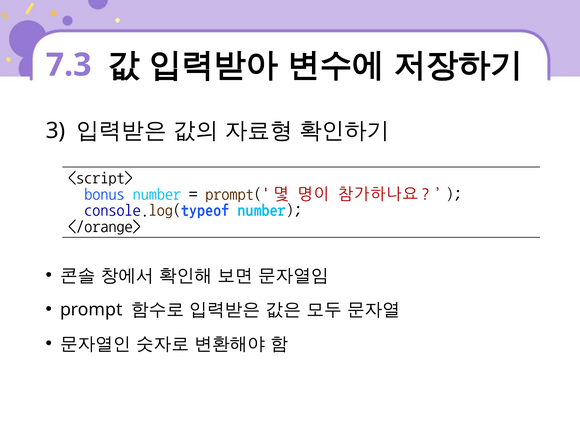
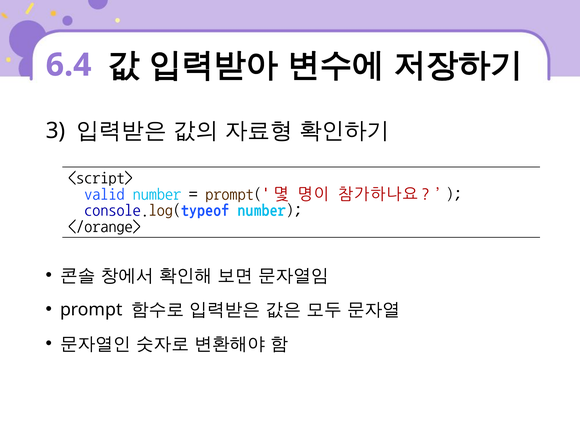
7.3: 7.3 -> 6.4 (69, 65)
bonus: bonus -> valid (104, 194)
